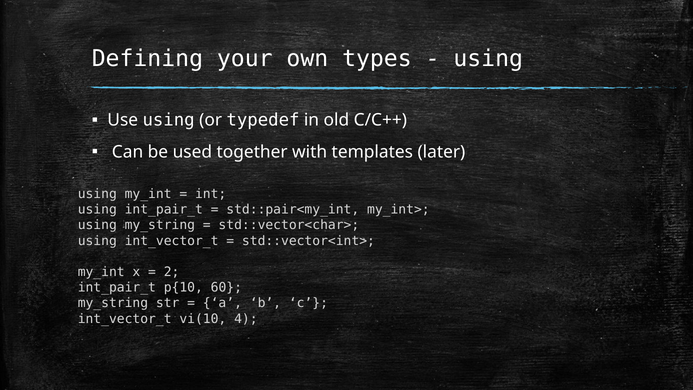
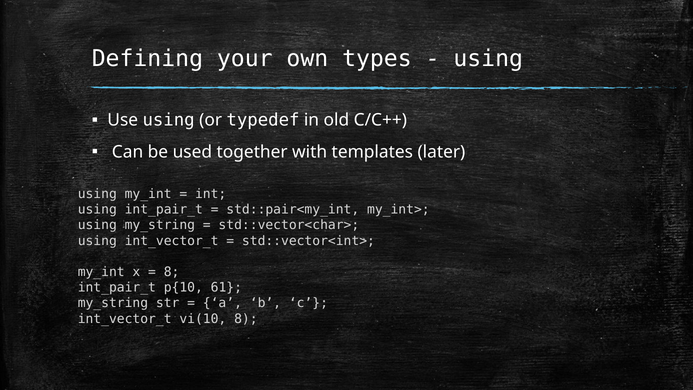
2: 2 -> 8 (172, 272)
60: 60 -> 61 (226, 288)
vi(10 4: 4 -> 8 (246, 319)
